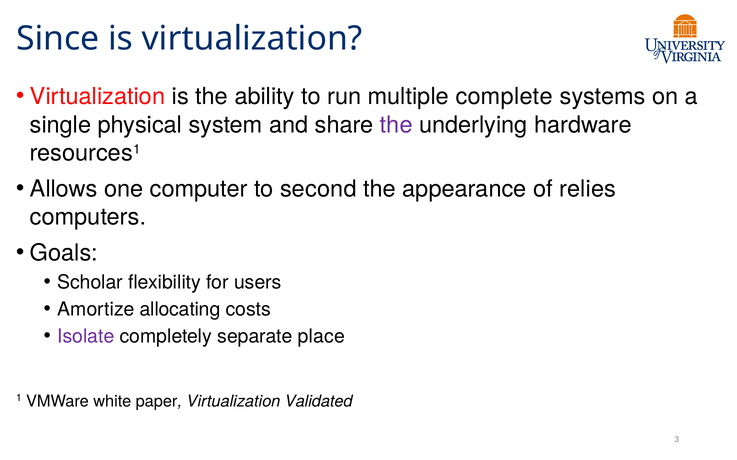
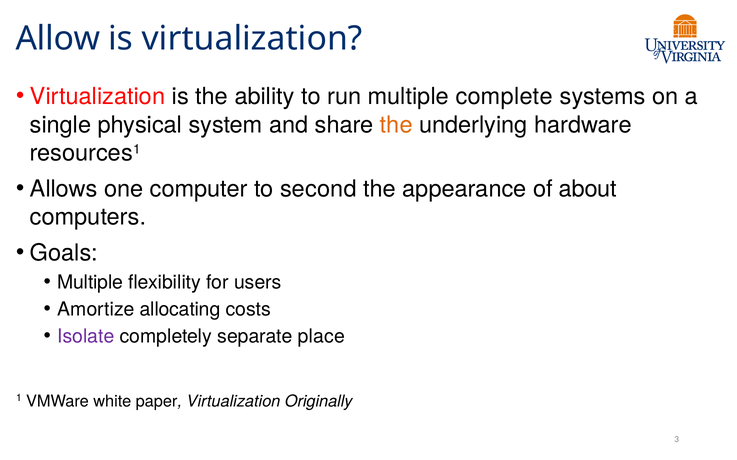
Since: Since -> Allow (58, 39)
the colour: purple -> orange (396, 125)
relies: relies -> about (588, 189)
Scholar: Scholar -> Multiple (90, 283)
Validated: Validated -> Originally (319, 402)
